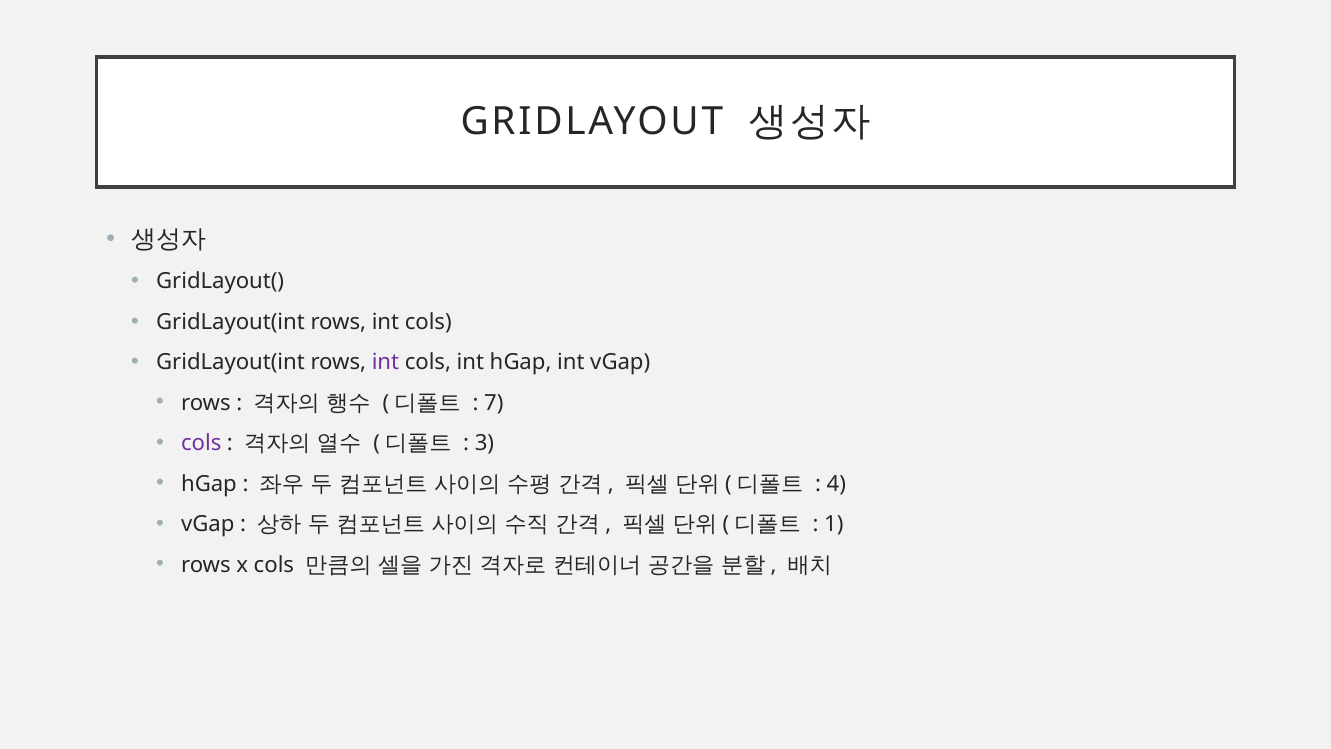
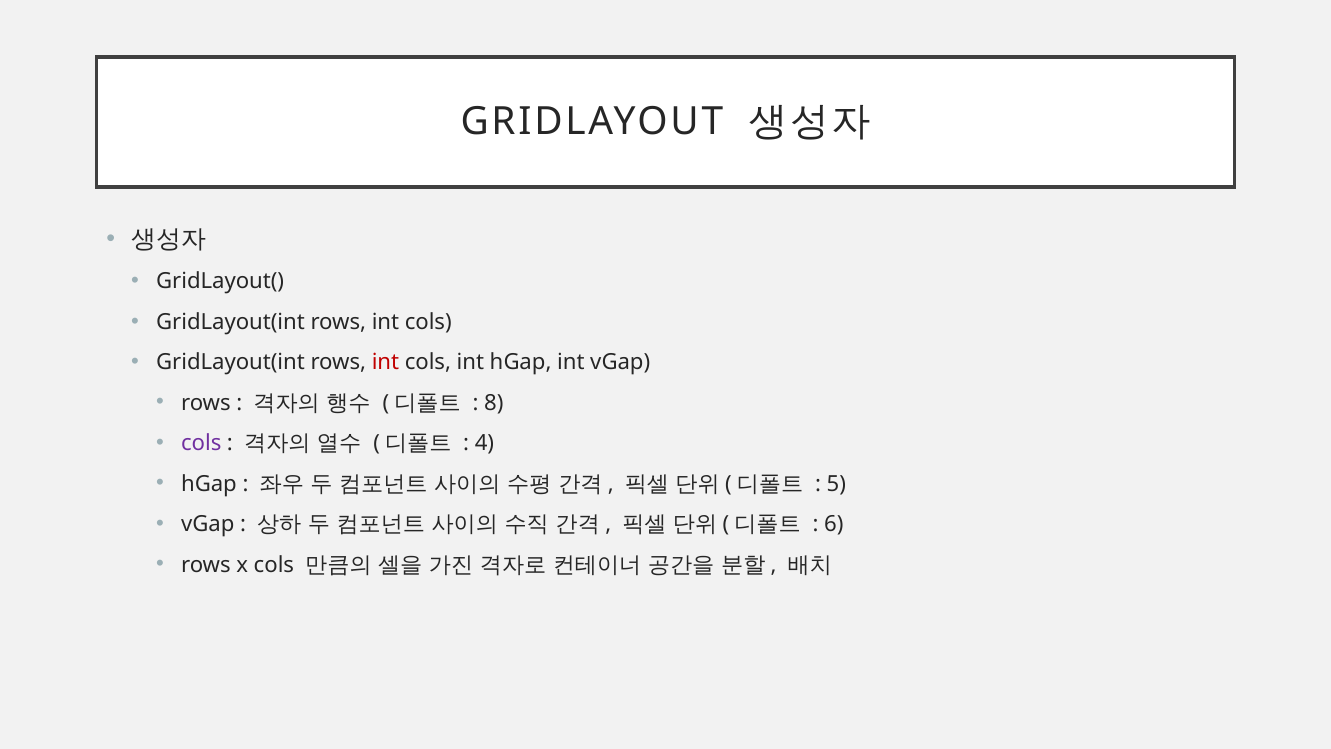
int colour: purple -> red (385, 362)
7: 7 -> 8 (494, 403)
3: 3 -> 4 (484, 443)
4: 4 -> 5 (836, 484)
1: 1 -> 6 (834, 524)
